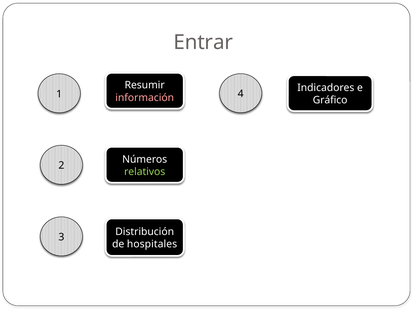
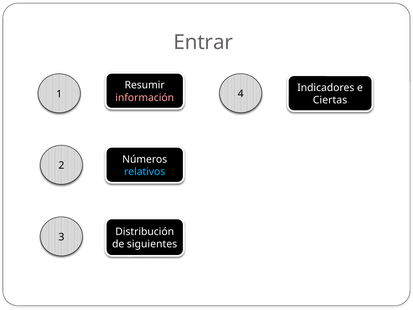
Gráfico: Gráfico -> Ciertas (330, 100)
relativos colour: light green -> light blue (145, 172)
hospitales: hospitales -> siguientes (152, 244)
